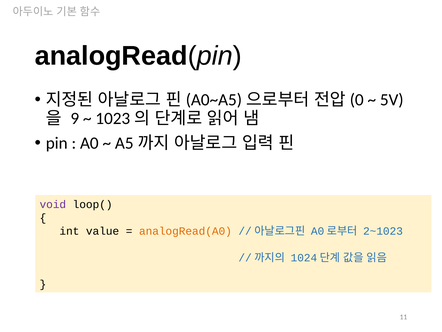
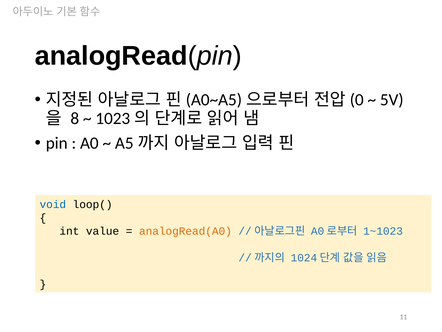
9: 9 -> 8 (75, 118)
void colour: purple -> blue (53, 204)
2~1023: 2~1023 -> 1~1023 (383, 231)
